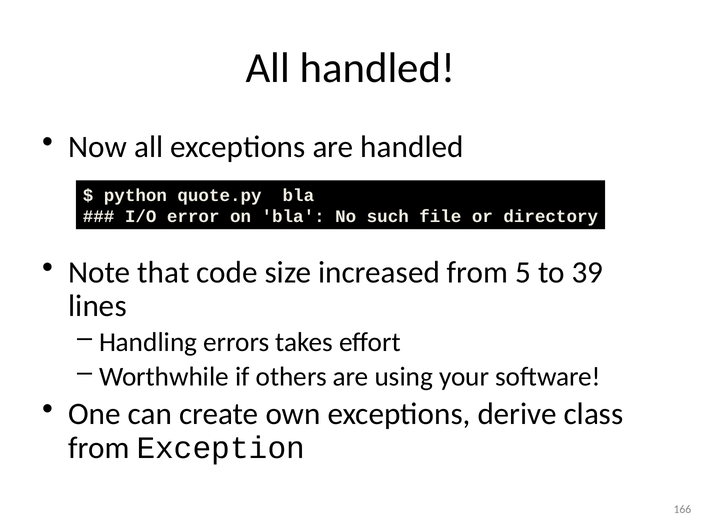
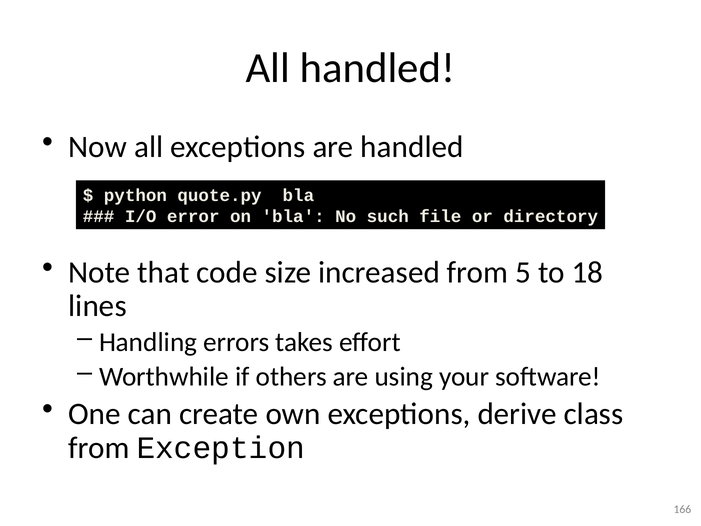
39: 39 -> 18 (587, 272)
